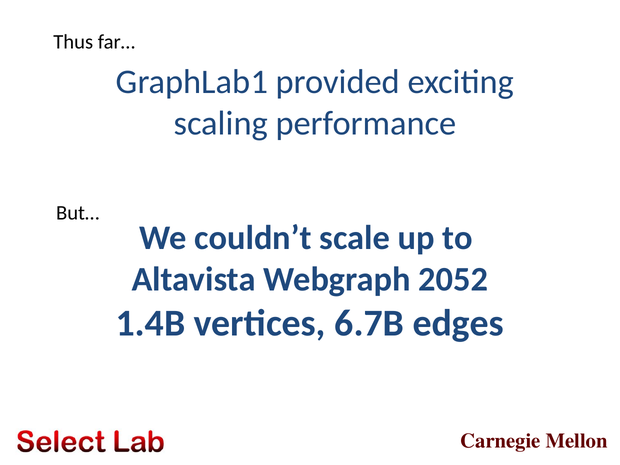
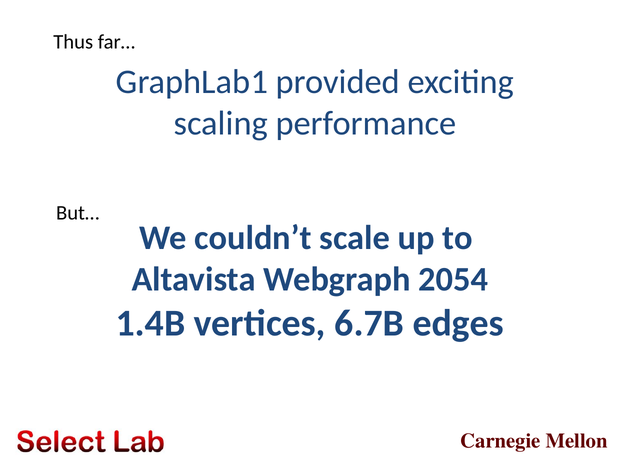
2052: 2052 -> 2054 (453, 279)
